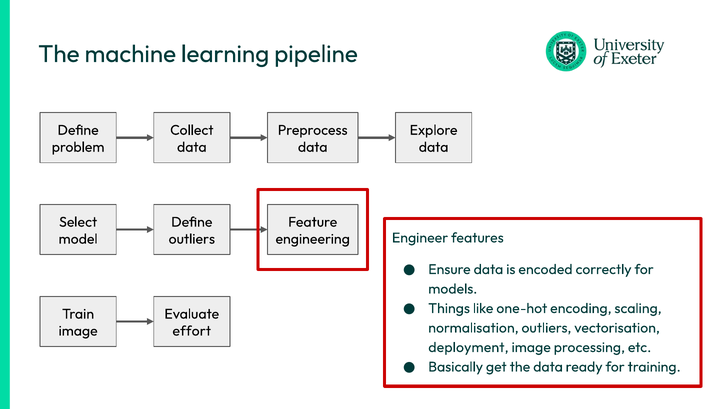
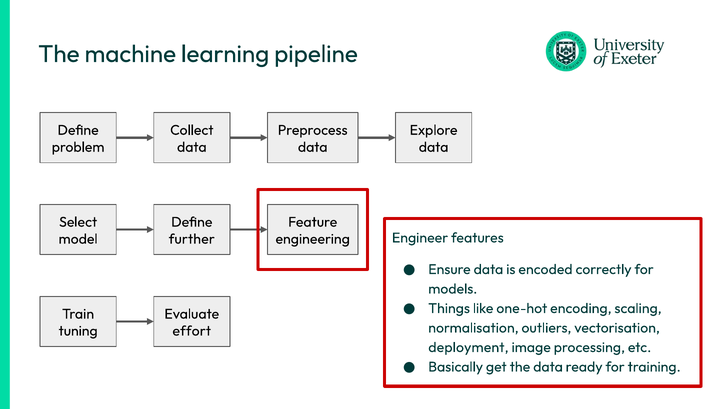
outliers: outliers -> further (192, 239)
image: image -> tuning (78, 330)
